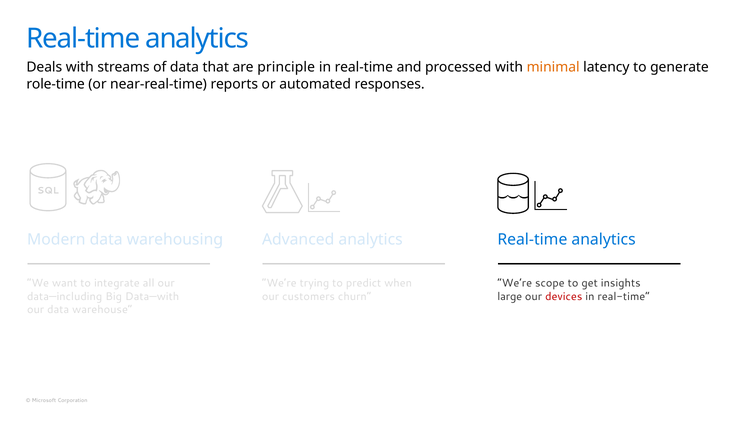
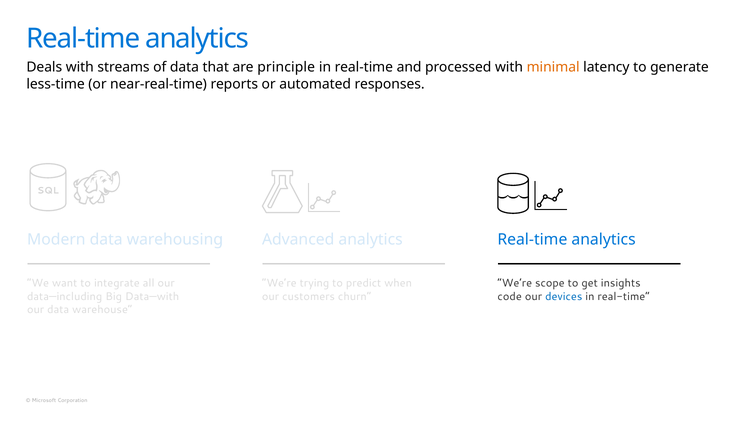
role-time: role-time -> less-time (56, 84)
large: large -> code (510, 297)
devices colour: red -> blue (564, 297)
